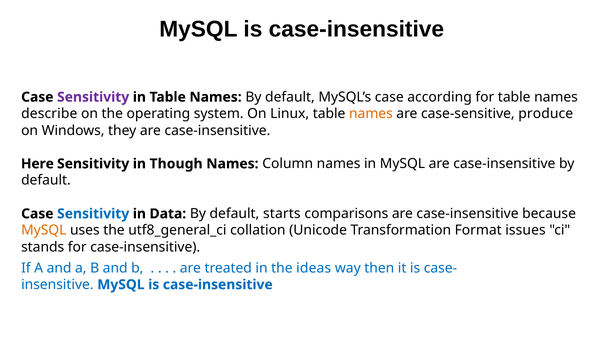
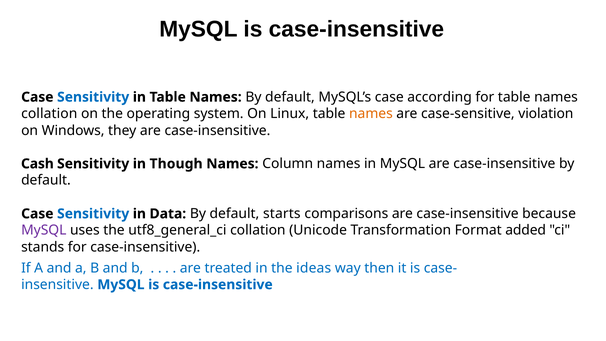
Sensitivity colour: purple -> blue (93, 97)
describe: describe -> collation (49, 114)
produce: produce -> violation (546, 114)
Here: Here -> Cash (37, 164)
MySQL colour: orange -> purple (44, 230)
issues: issues -> added (526, 230)
